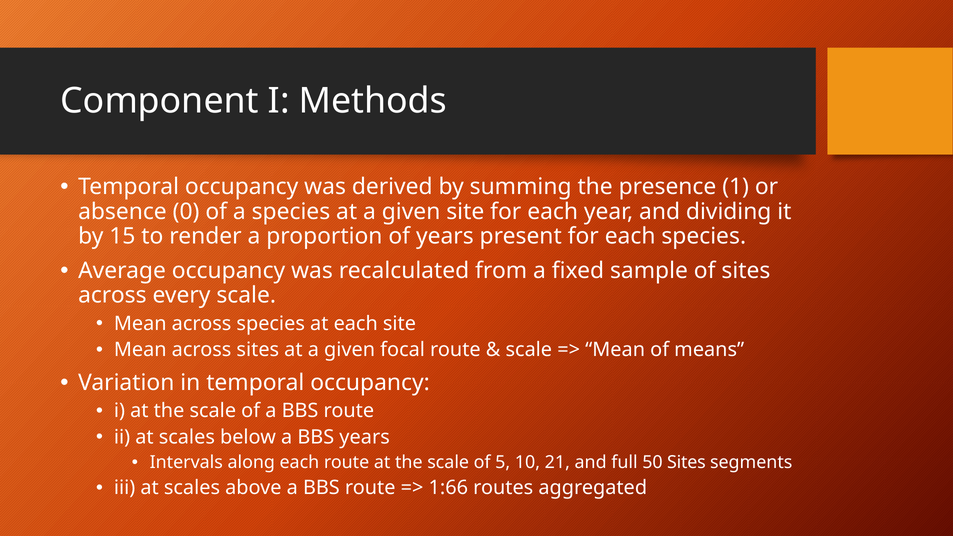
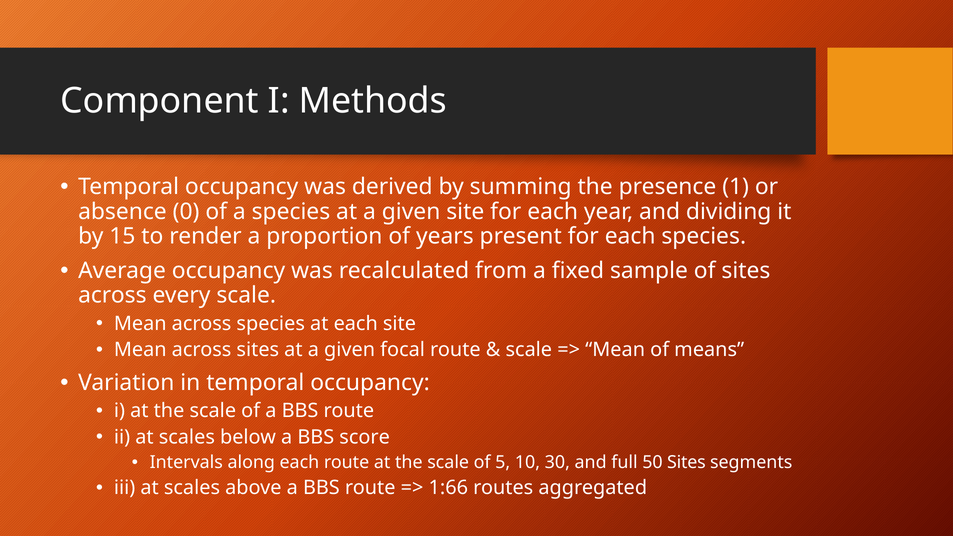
BBS years: years -> score (365, 437)
21: 21 -> 30 (557, 463)
